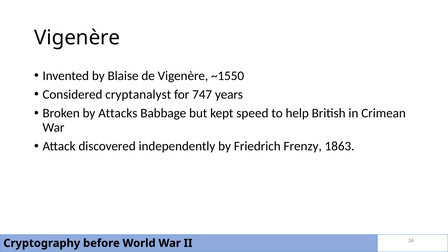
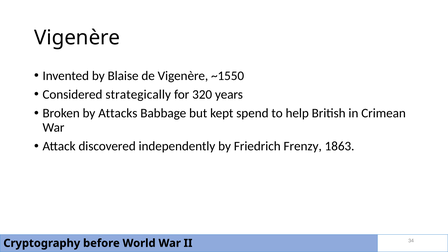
cryptanalyst: cryptanalyst -> strategically (138, 95)
747: 747 -> 320 (202, 95)
speed: speed -> spend (252, 113)
